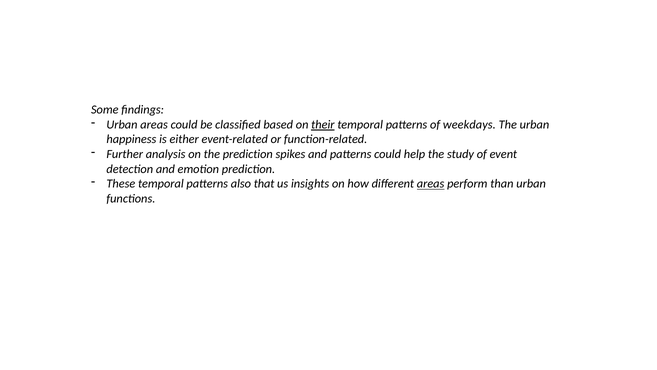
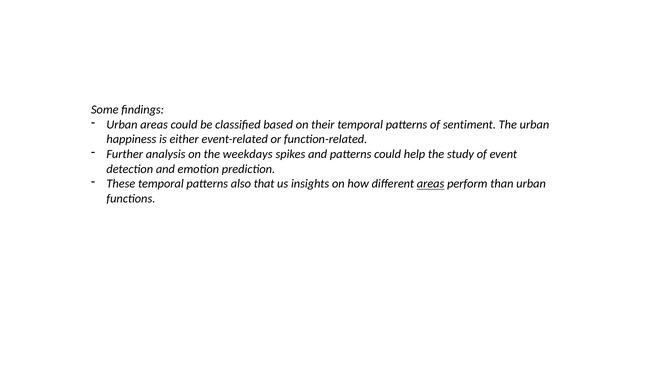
their underline: present -> none (323, 124)
weekdays: weekdays -> sentiment (469, 124)
the prediction: prediction -> weekdays (248, 154)
